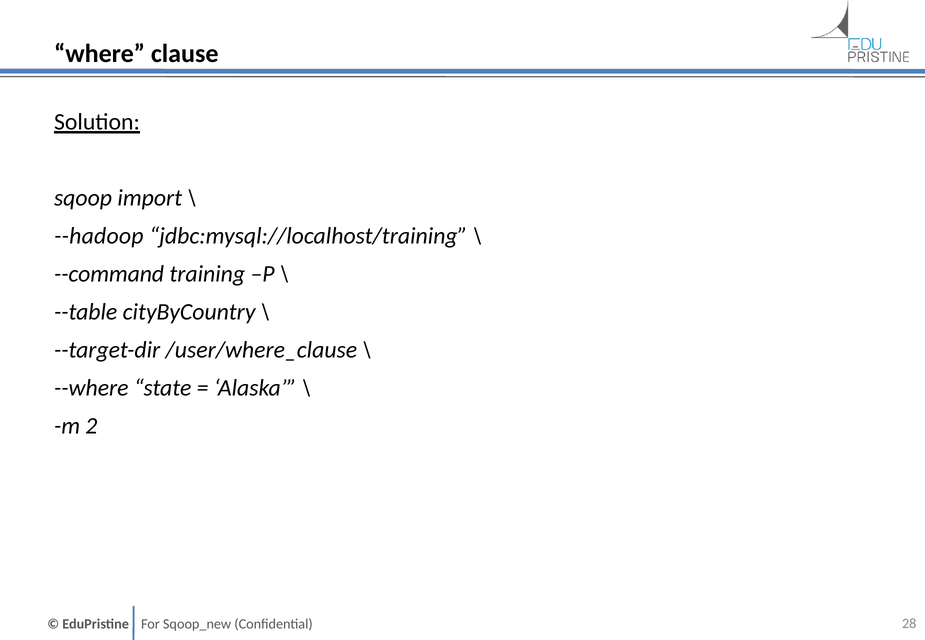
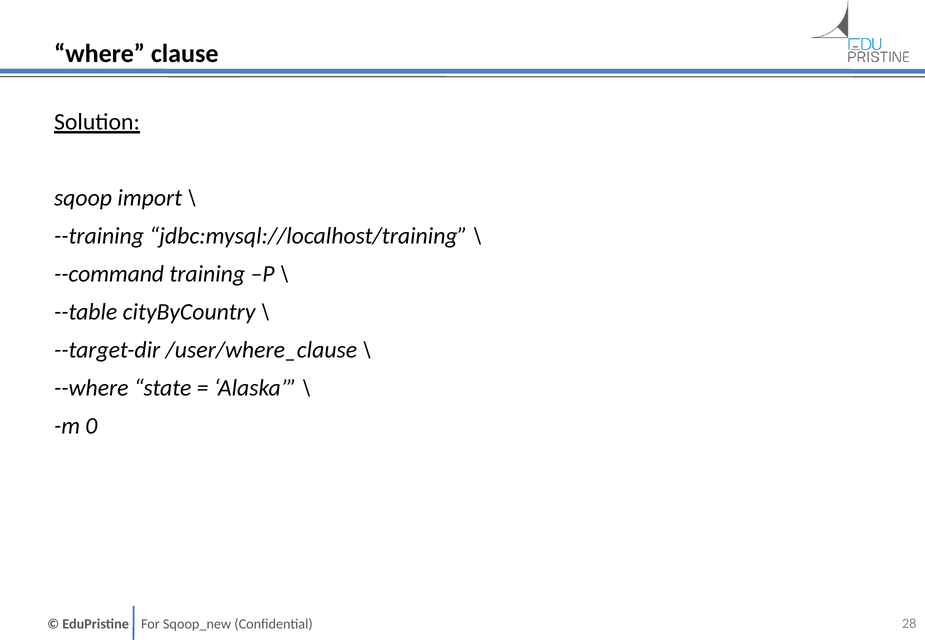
--hadoop: --hadoop -> --training (99, 236)
2: 2 -> 0 (91, 426)
